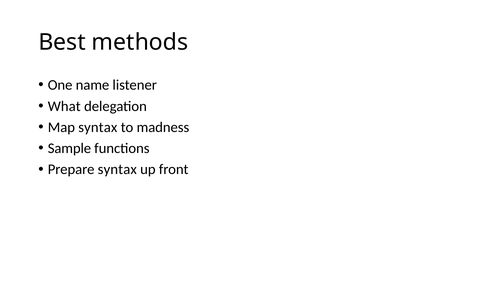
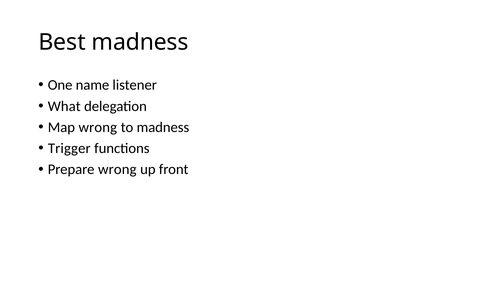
Best methods: methods -> madness (140, 42)
Map syntax: syntax -> wrong (98, 127)
Sample: Sample -> Trigger (69, 148)
Prepare syntax: syntax -> wrong (117, 169)
